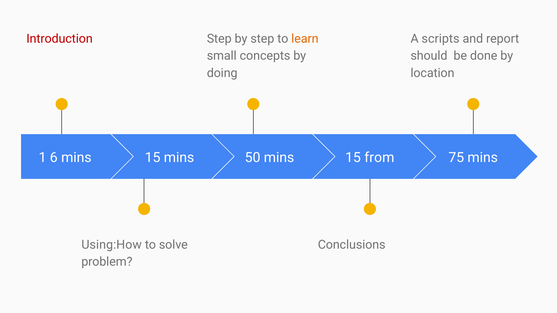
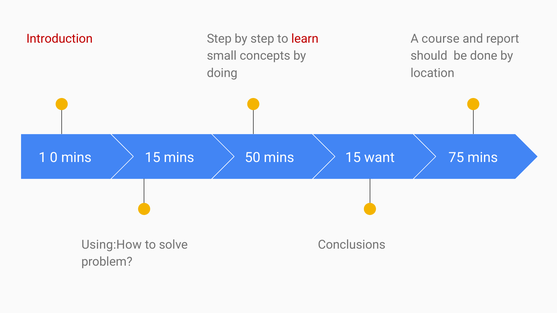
learn colour: orange -> red (305, 39)
scripts: scripts -> course (441, 39)
6: 6 -> 0 (54, 158)
from: from -> want (379, 158)
